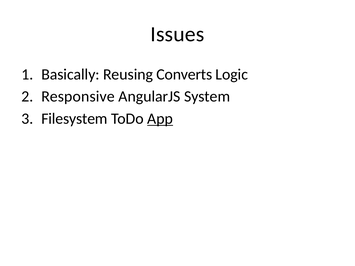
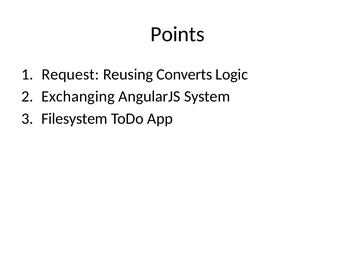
Issues: Issues -> Points (178, 34)
Basically: Basically -> Request (70, 74)
Responsive: Responsive -> Exchanging (78, 97)
App underline: present -> none (160, 119)
